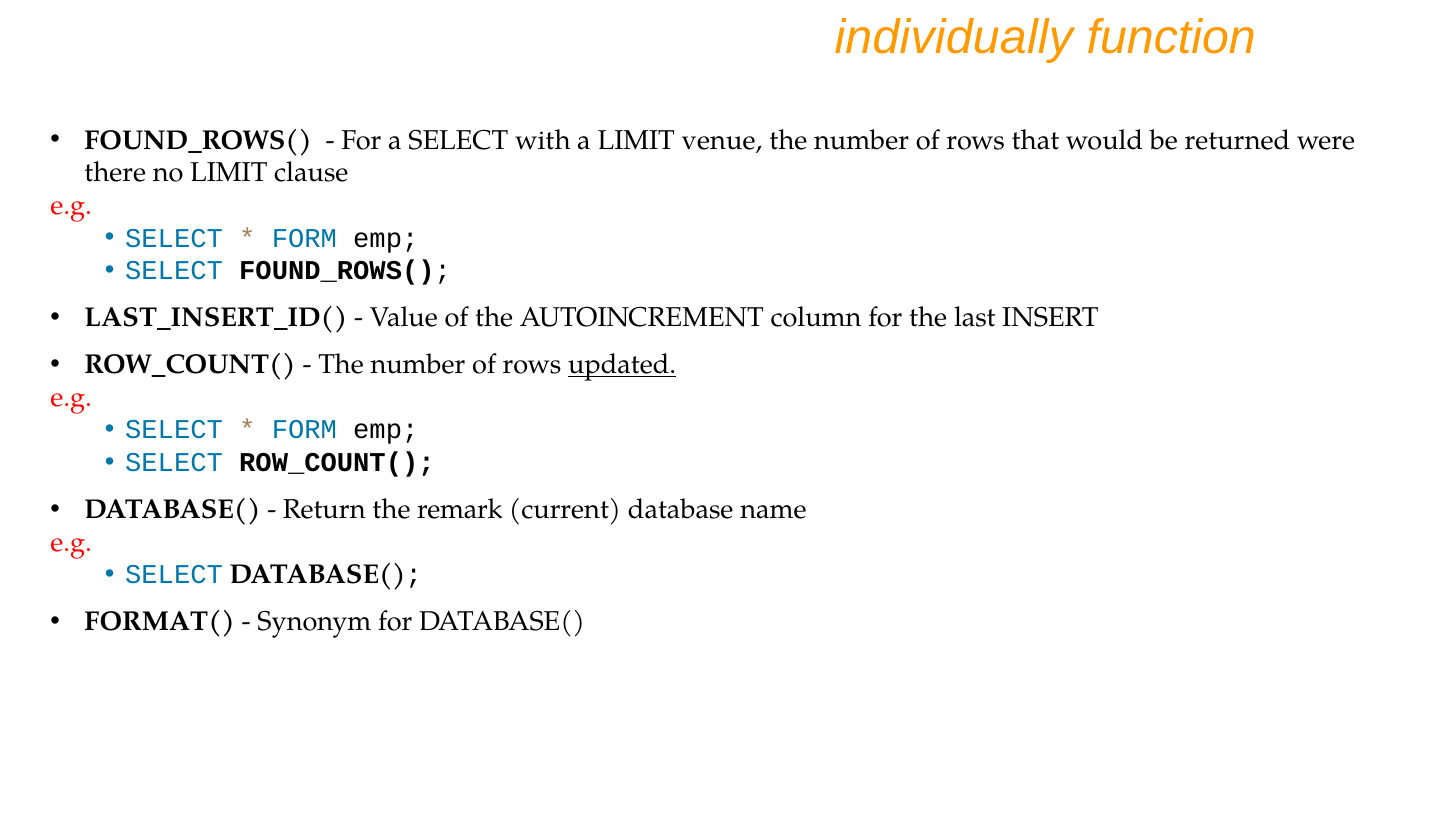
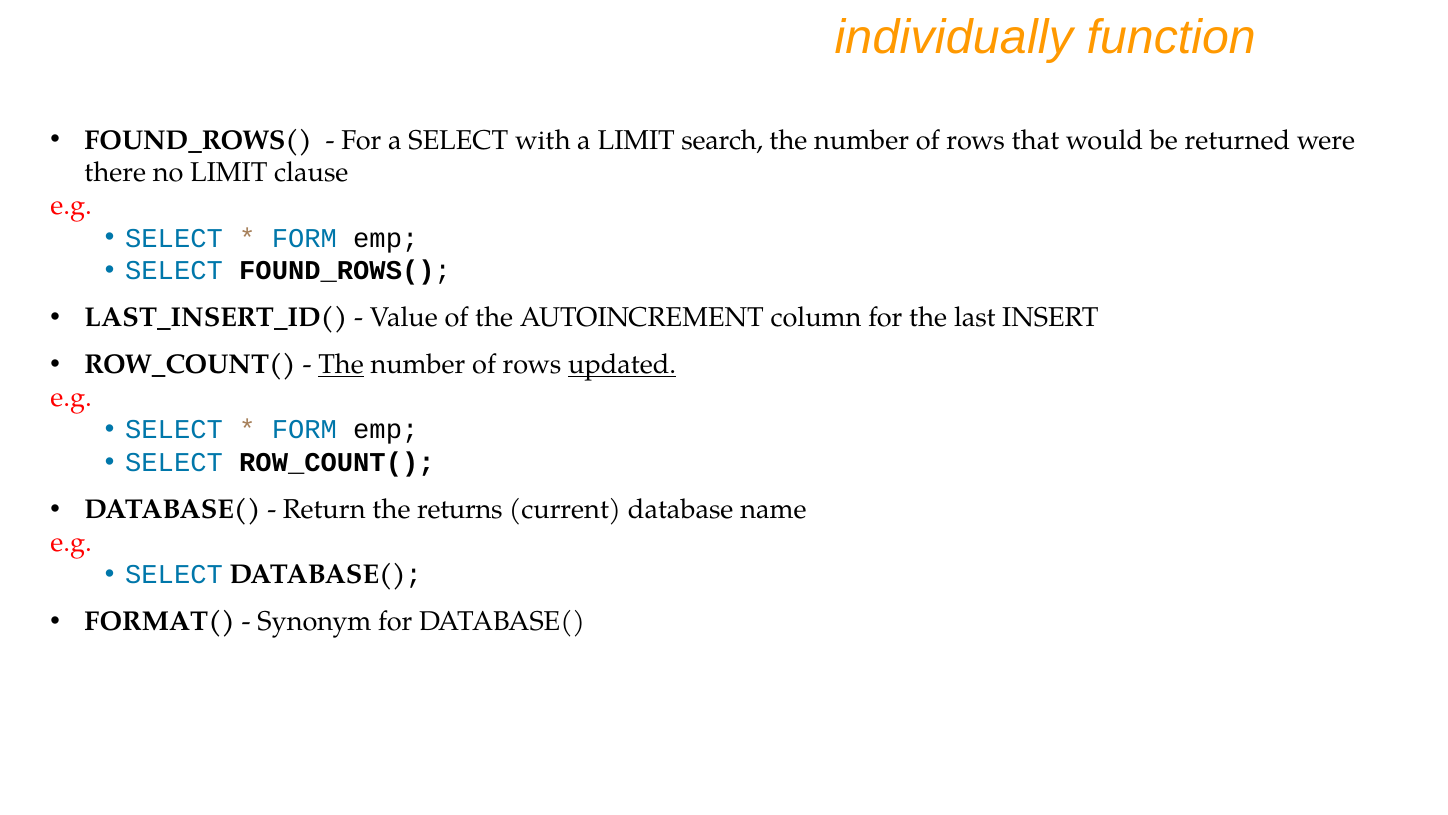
venue: venue -> search (722, 140)
The underline: none -> present (341, 365)
remark: remark -> returns (460, 509)
